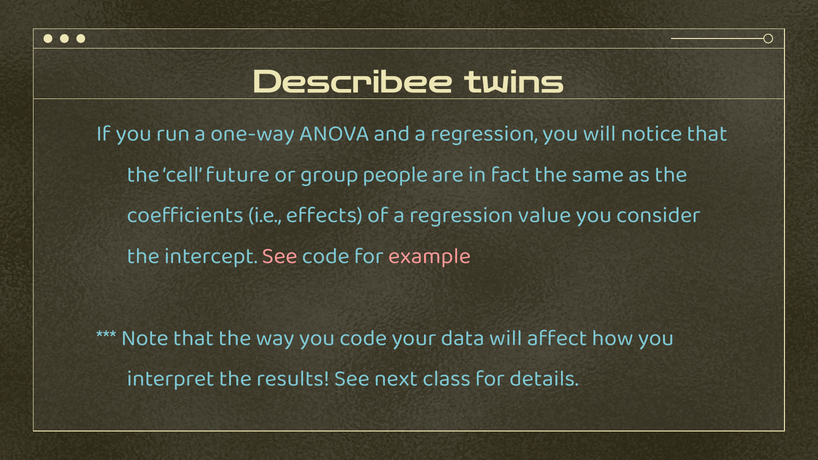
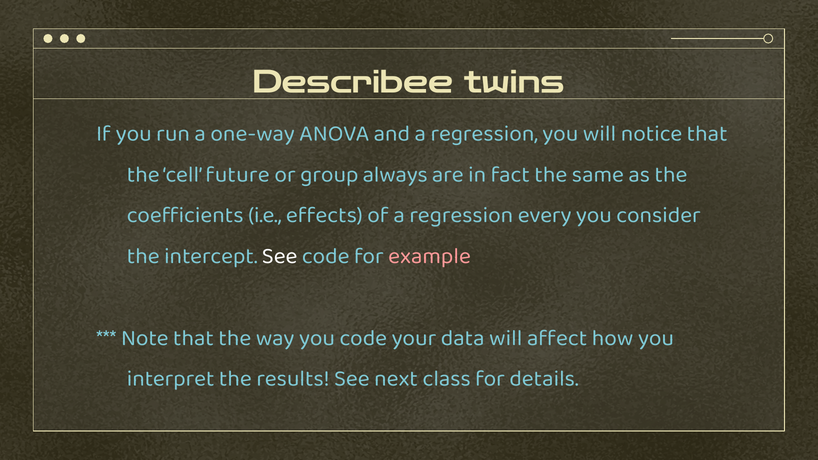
people: people -> always (395, 174)
value: value -> every (545, 215)
See colour: pink -> white (280, 256)
